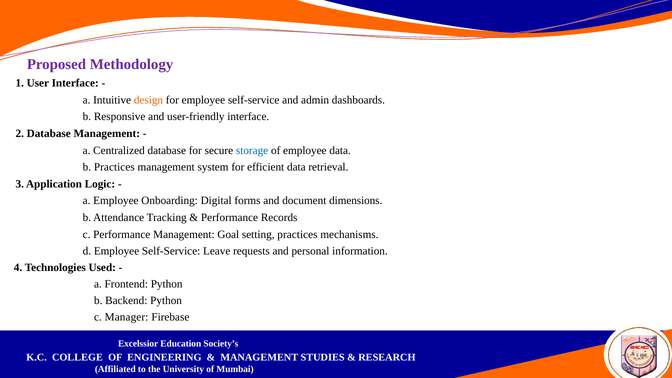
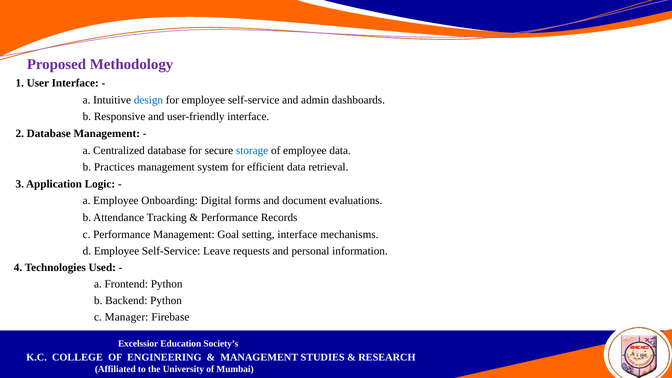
design colour: orange -> blue (148, 100)
dimensions: dimensions -> evaluations (356, 201)
setting practices: practices -> interface (297, 234)
